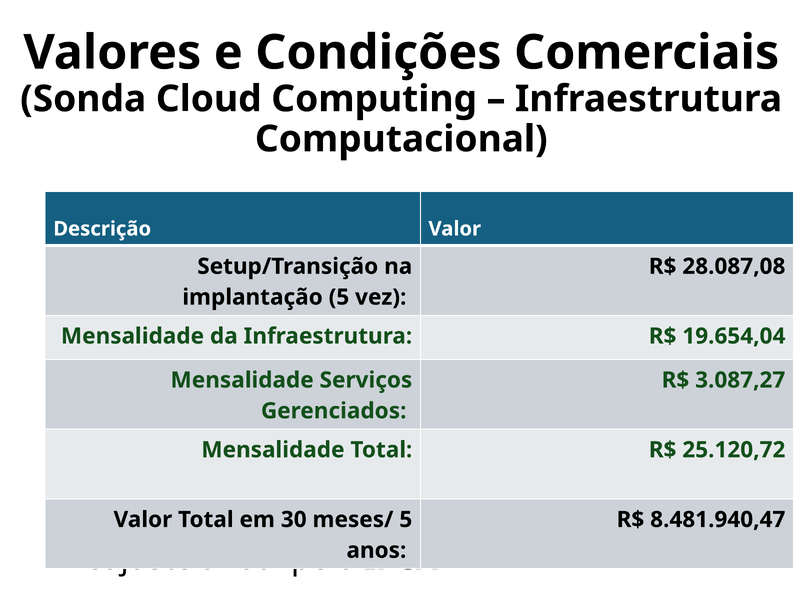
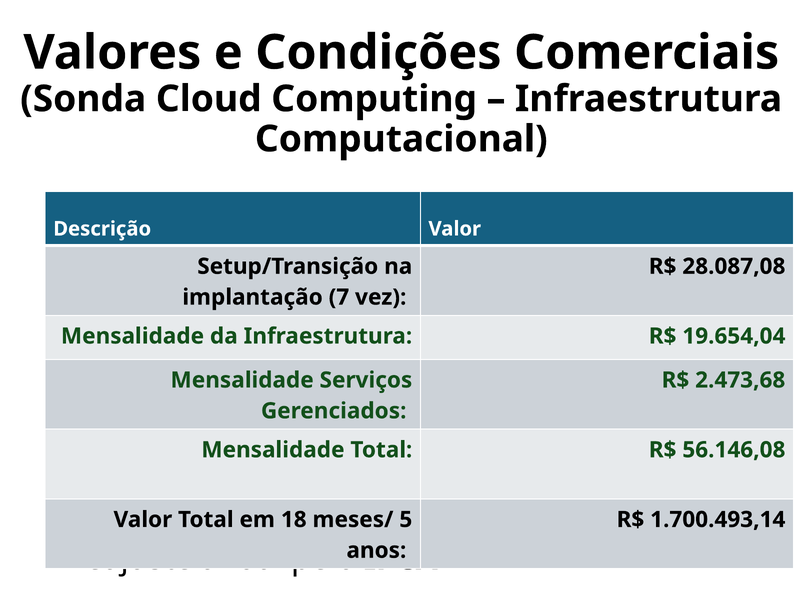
implantação 5: 5 -> 7 (339, 297)
3.087,27: 3.087,27 -> 2.473,68 (740, 380)
25.120,72: 25.120,72 -> 56.146,08 (734, 450)
30: 30 -> 18 (294, 520)
8.481.940,47: 8.481.940,47 -> 1.700.493,14 (718, 520)
